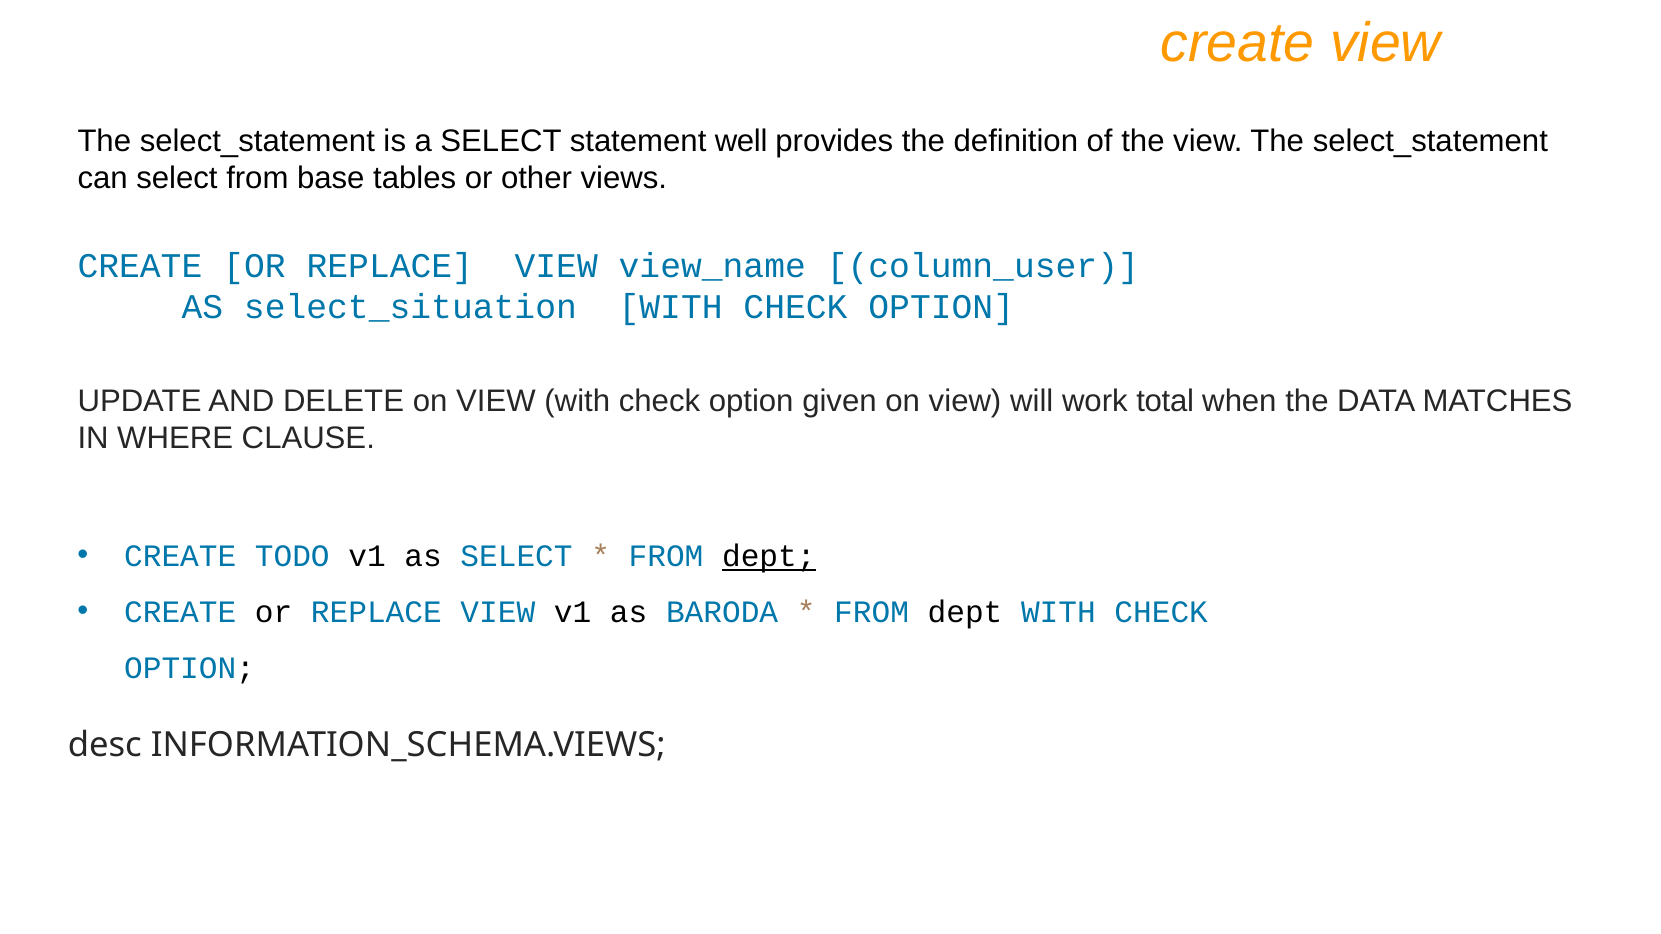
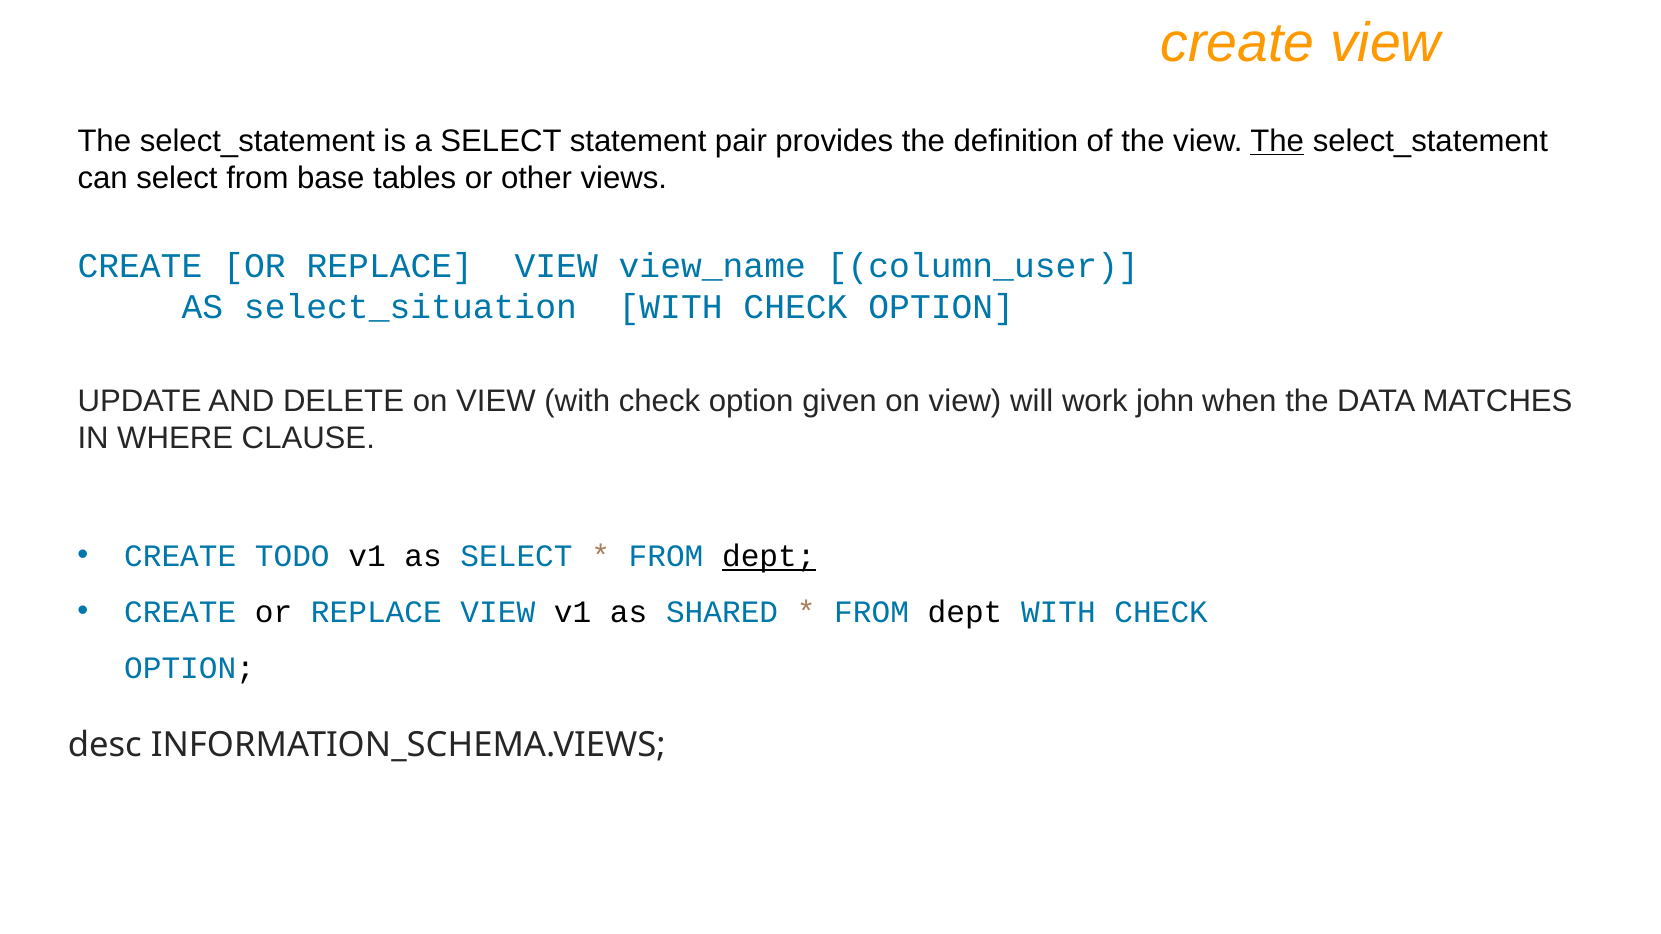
well: well -> pair (741, 141)
The underline: none -> present (1277, 141)
total: total -> john (1165, 401)
BARODA: BARODA -> SHARED (722, 613)
